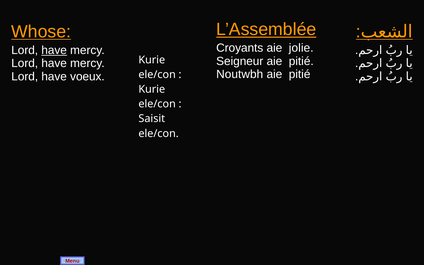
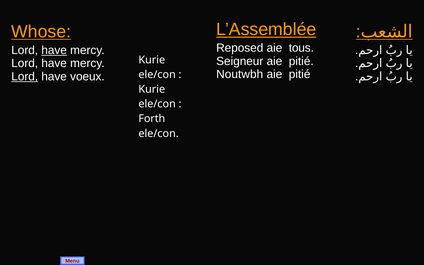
Croyants: Croyants -> Reposed (240, 48)
jolie: jolie -> tous (301, 48)
Lord underline: none -> present (25, 77)
Saisit: Saisit -> Forth (152, 119)
